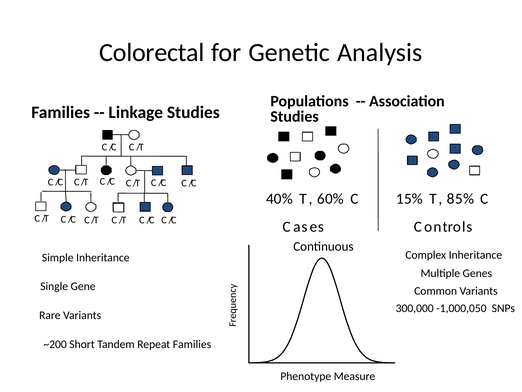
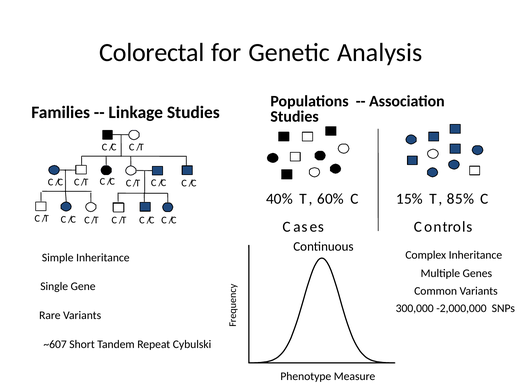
-1,000,050: -1,000,050 -> -2,000,000 (461, 308)
~200: ~200 -> ~607 (55, 344)
Repeat Families: Families -> Cybulski (192, 344)
